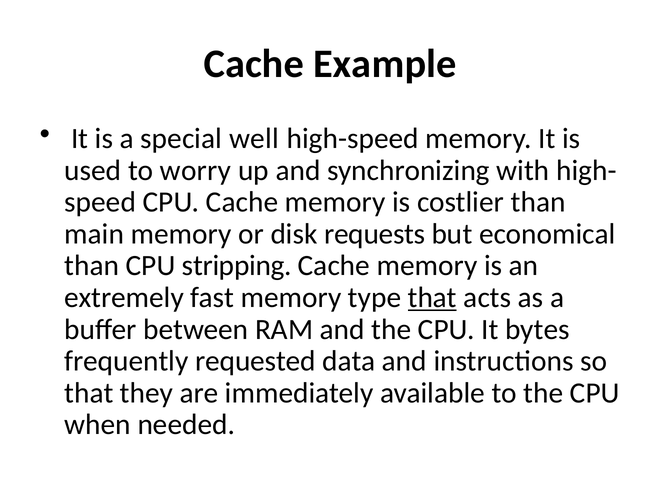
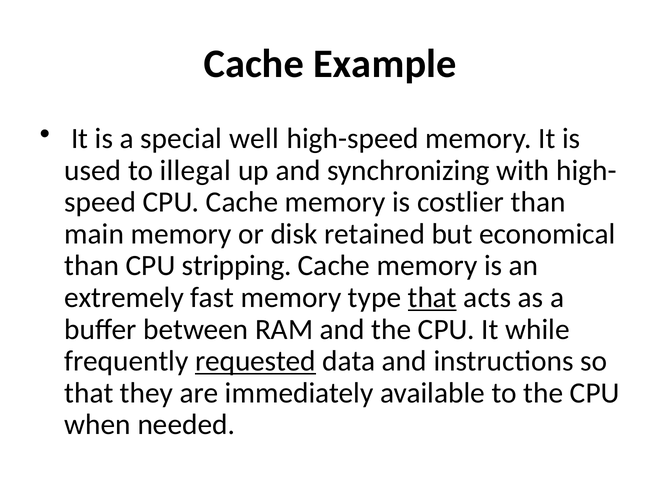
worry: worry -> illegal (195, 170)
requests: requests -> retained (375, 234)
bytes: bytes -> while (537, 329)
requested underline: none -> present (256, 361)
